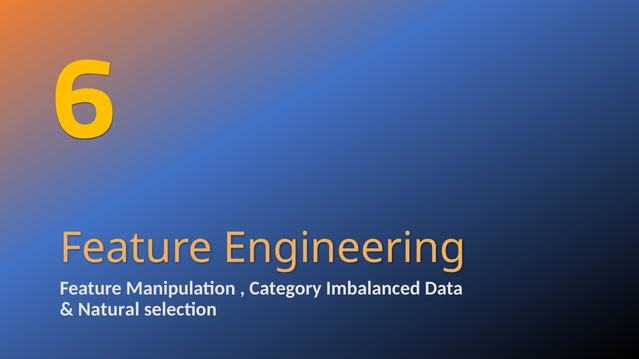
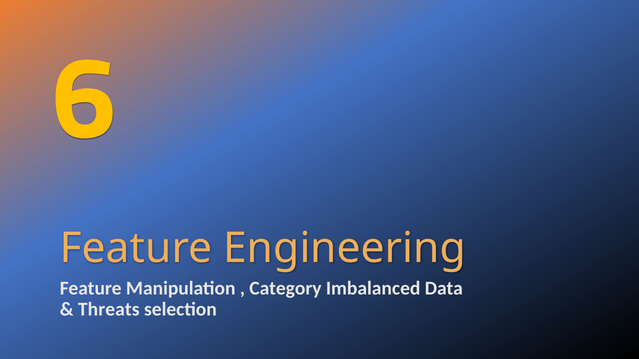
Natural: Natural -> Threats (109, 310)
